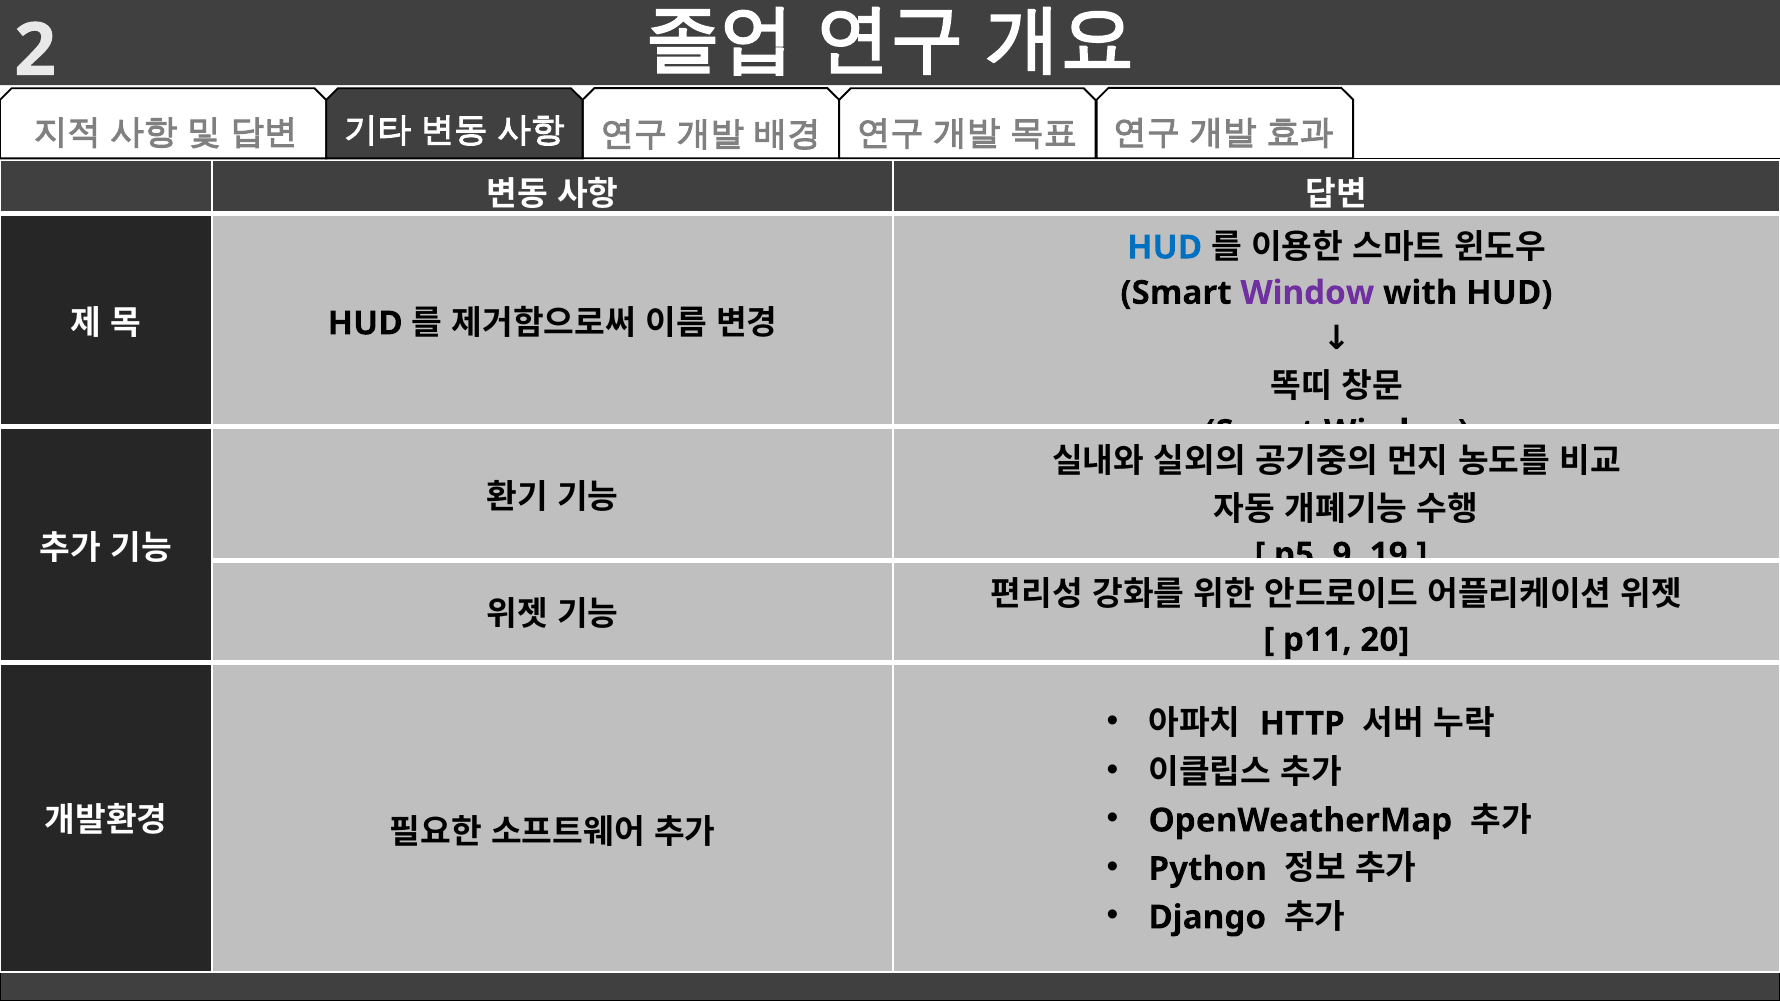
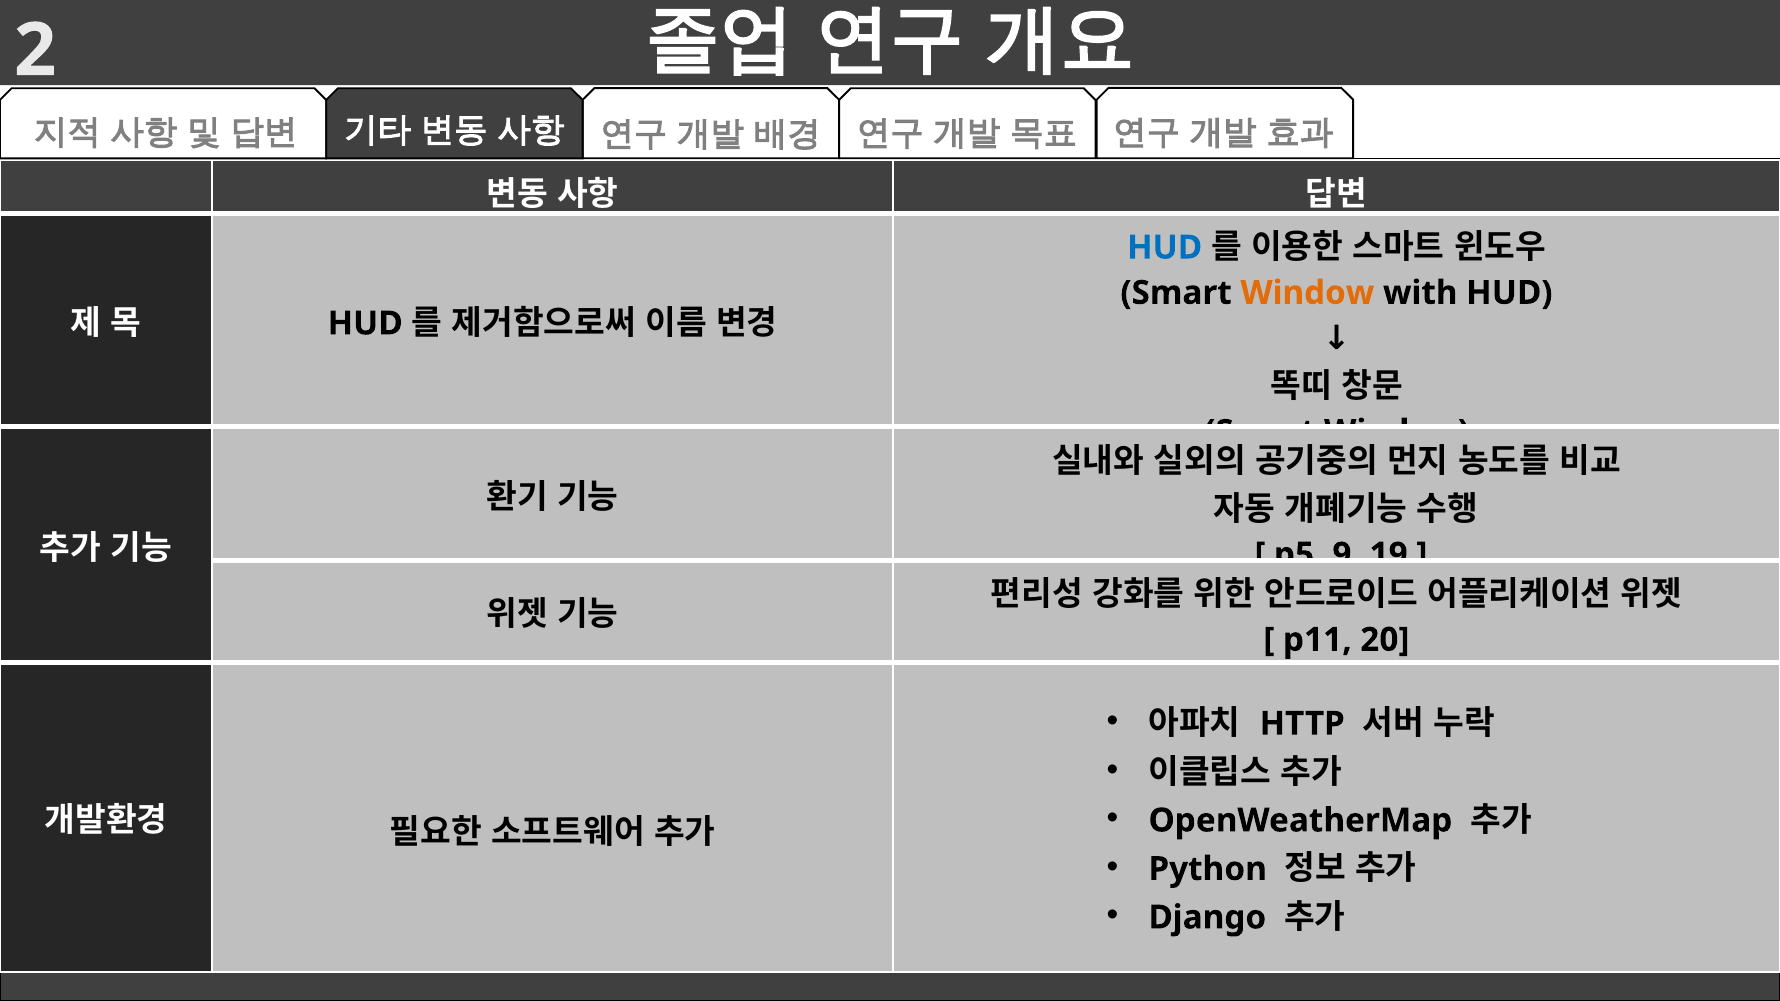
Window colour: purple -> orange (1307, 293)
